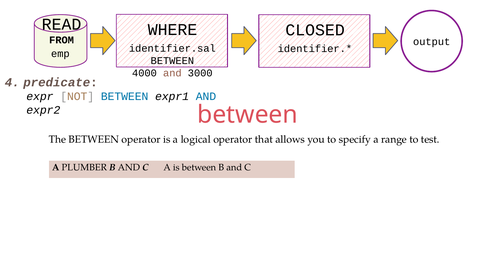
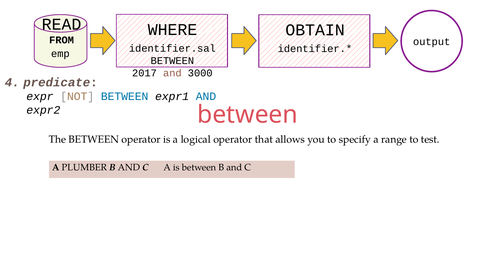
CLOSED: CLOSED -> OBTAIN (315, 30)
4000: 4000 -> 2017 (144, 73)
